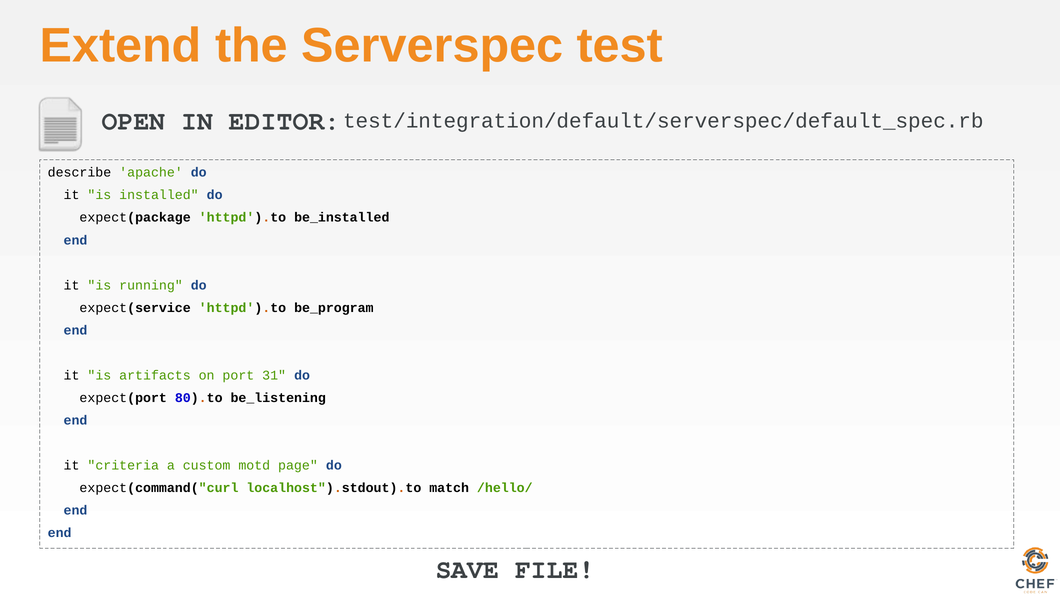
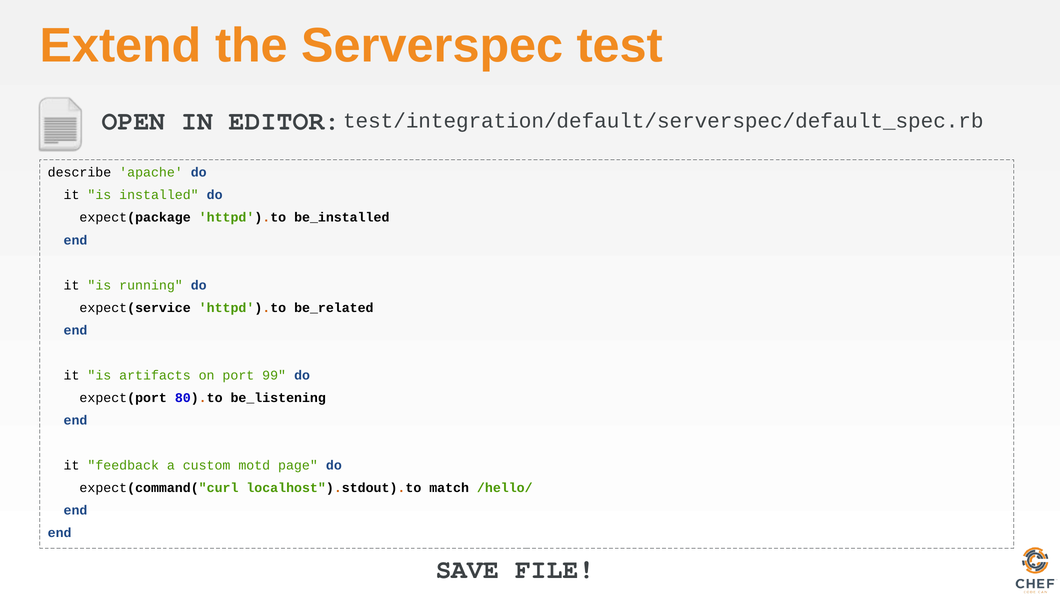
be_program: be_program -> be_related (334, 308)
31: 31 -> 99 (274, 375)
criteria: criteria -> feedback (123, 466)
